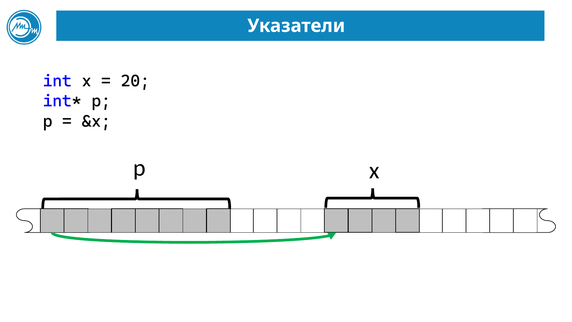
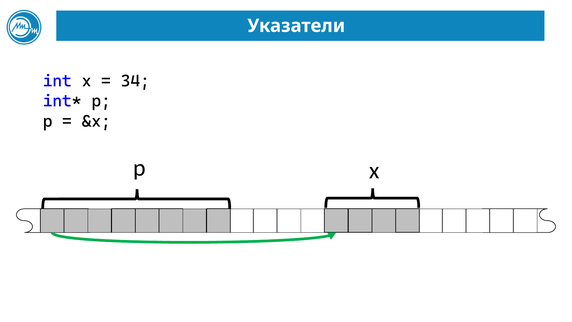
20: 20 -> 34 (135, 81)
